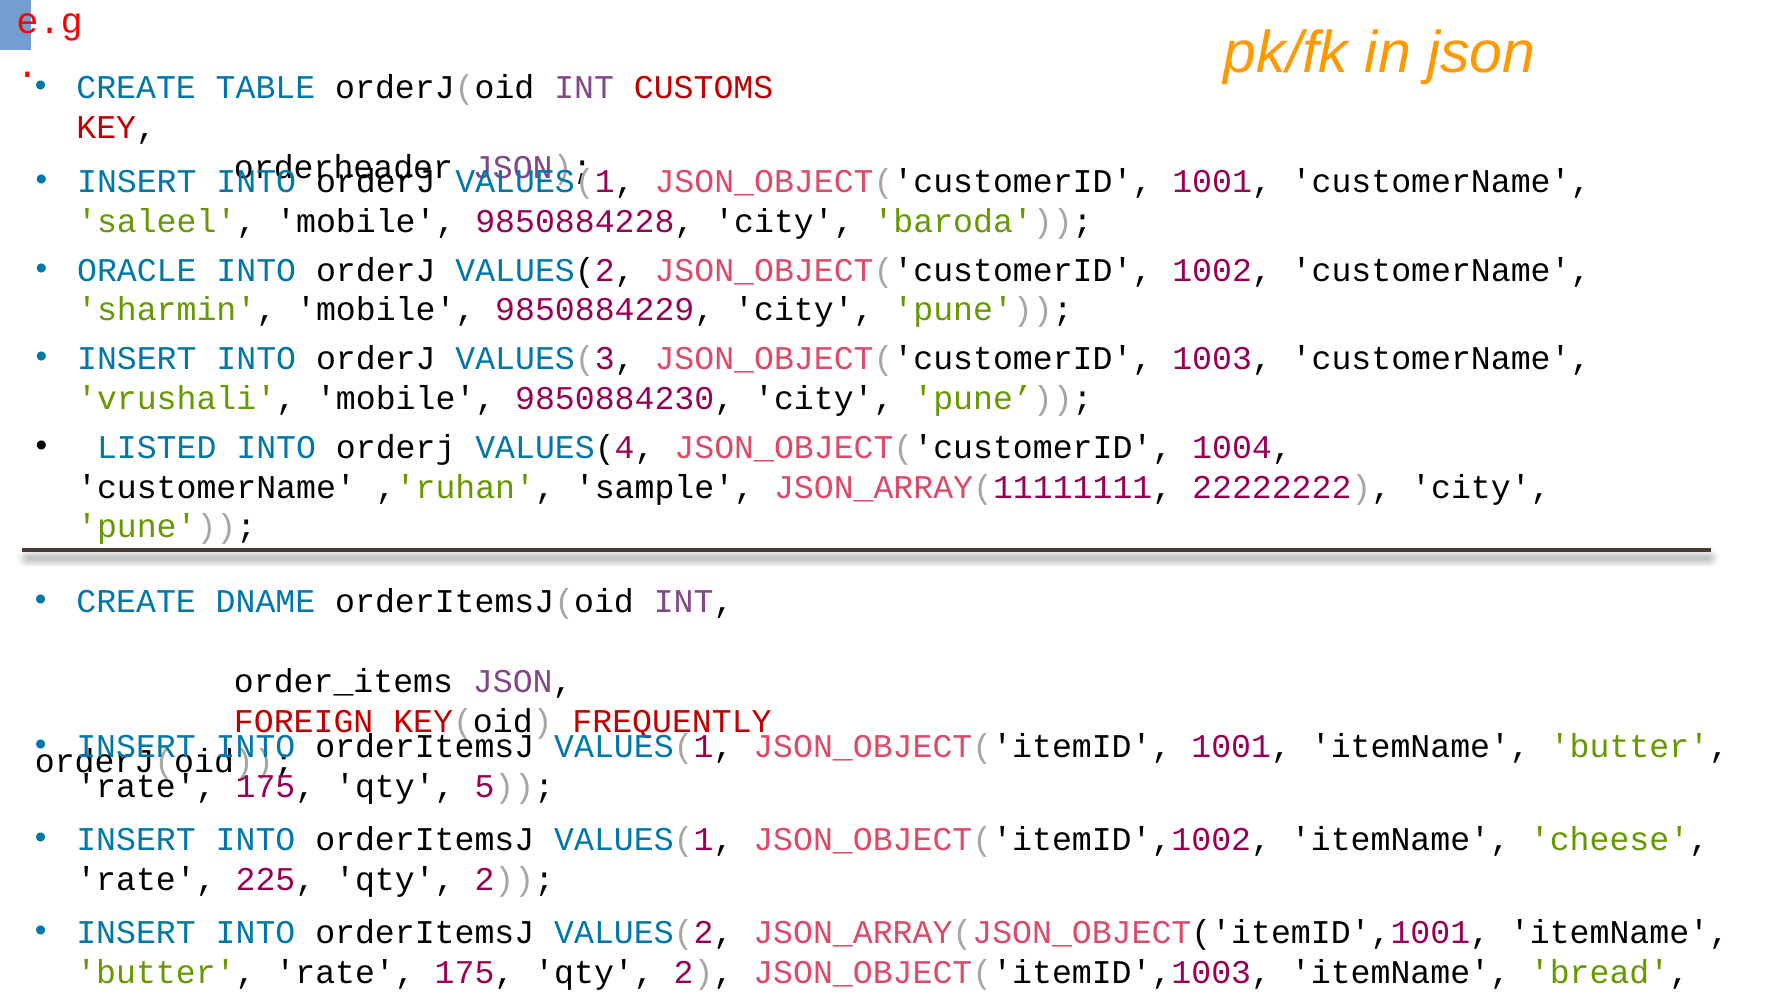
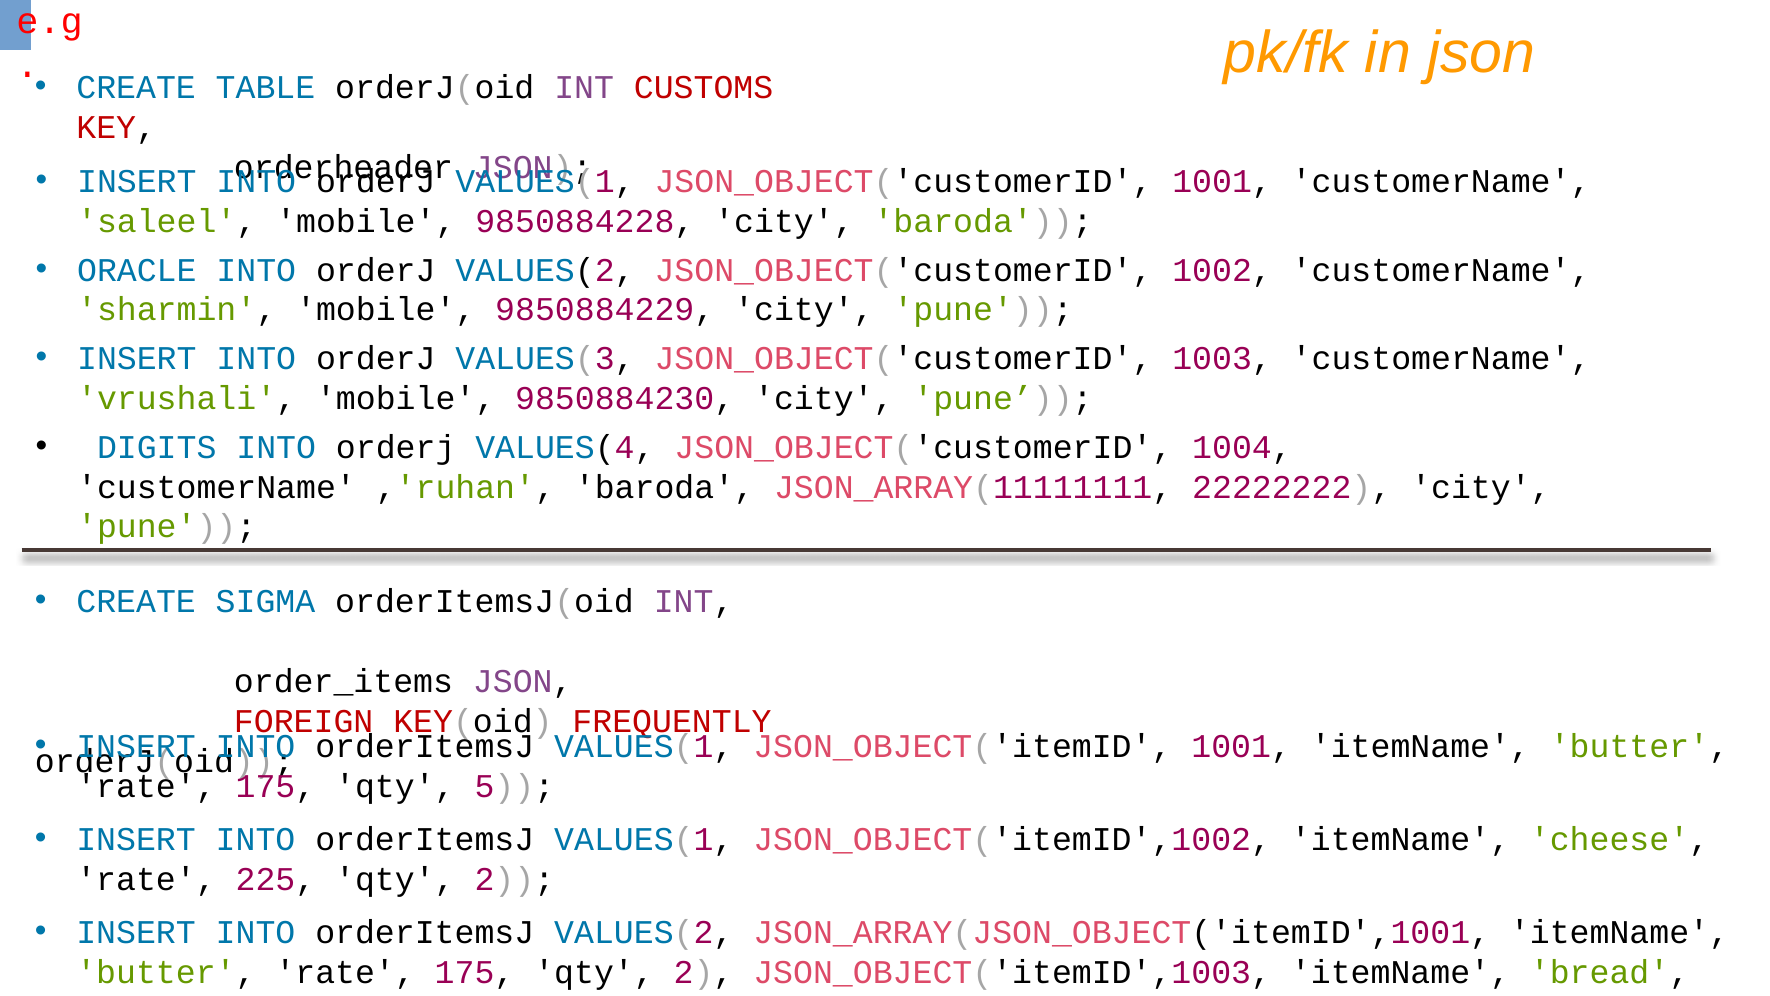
LISTED: LISTED -> DIGITS (157, 447)
,'ruhan sample: sample -> baroda (665, 487)
DNAME: DNAME -> SIGMA (266, 602)
